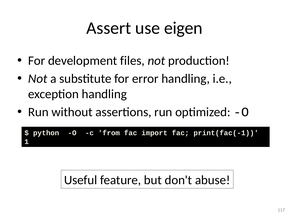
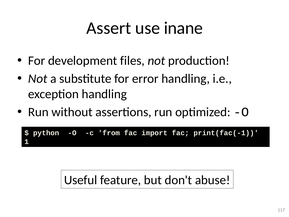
eigen: eigen -> inane (183, 28)
